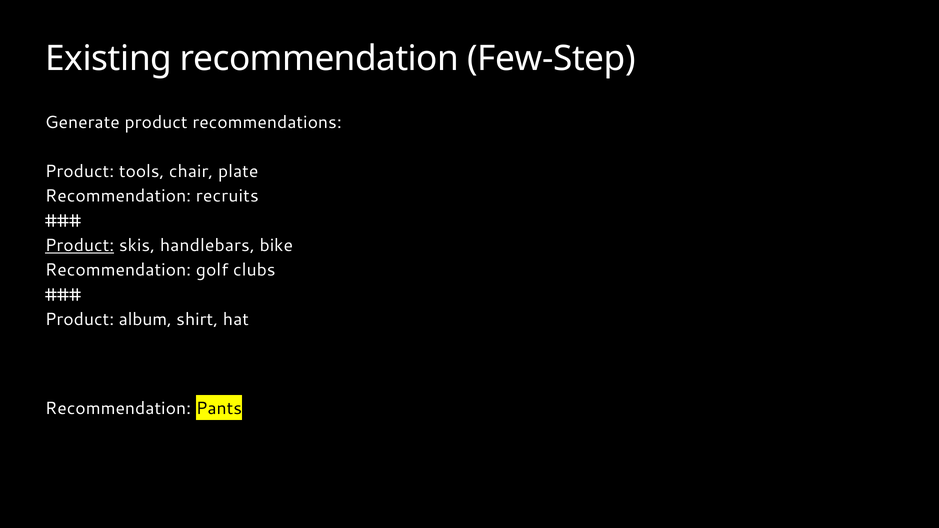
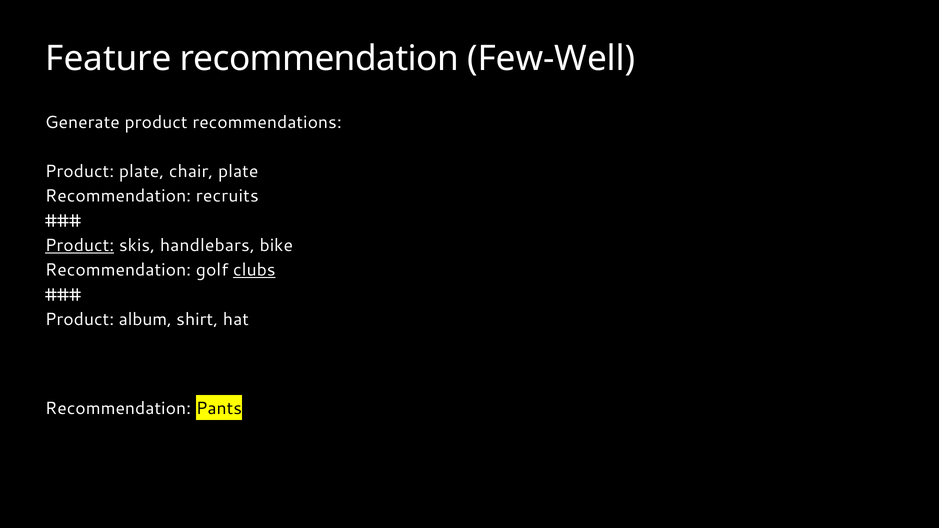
Existing: Existing -> Feature (109, 59)
Few-Step: Few-Step -> Few-Well (551, 59)
Product tools: tools -> plate (142, 172)
clubs underline: none -> present (254, 270)
